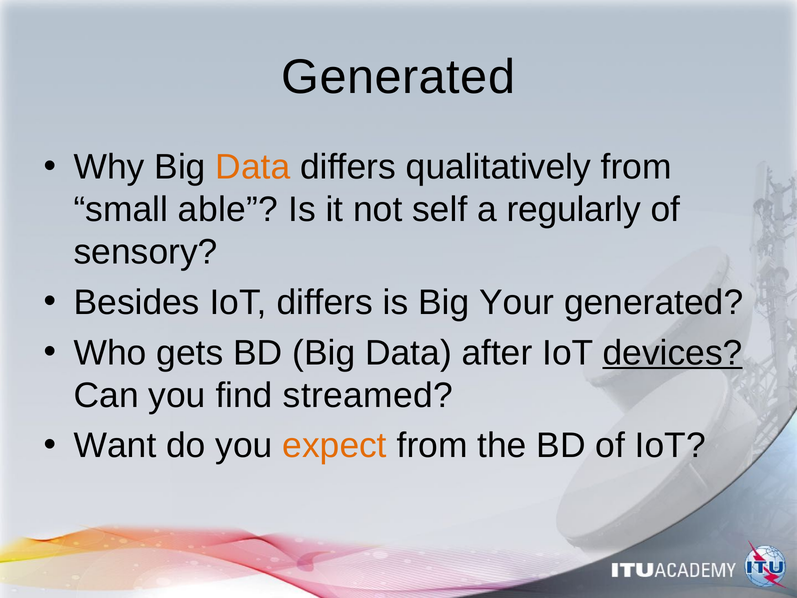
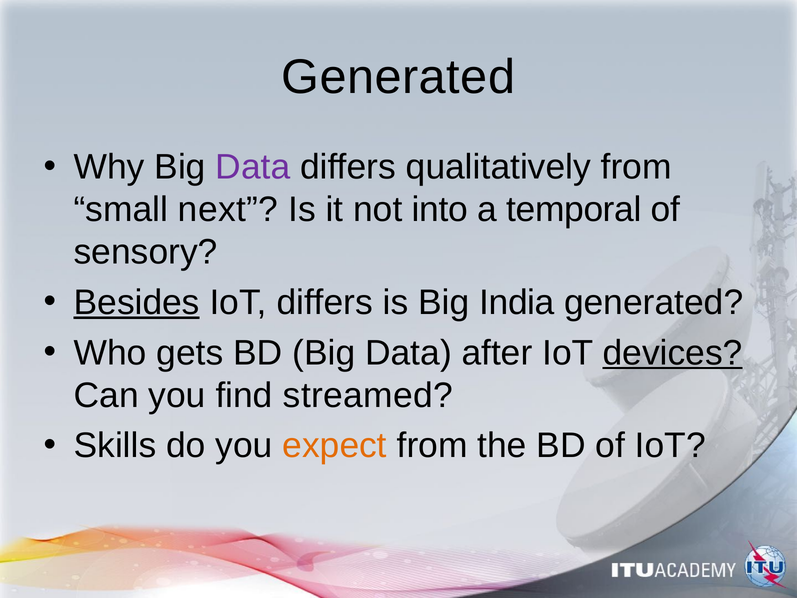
Data colour: orange -> purple (253, 167)
able: able -> next (228, 210)
self: self -> into (440, 210)
regularly: regularly -> temporal (574, 210)
Besides underline: none -> present (137, 302)
Your: Your -> India (517, 302)
Want: Want -> Skills (115, 445)
